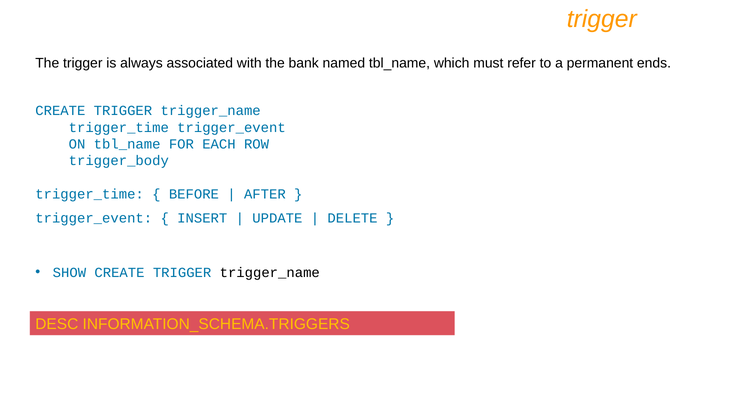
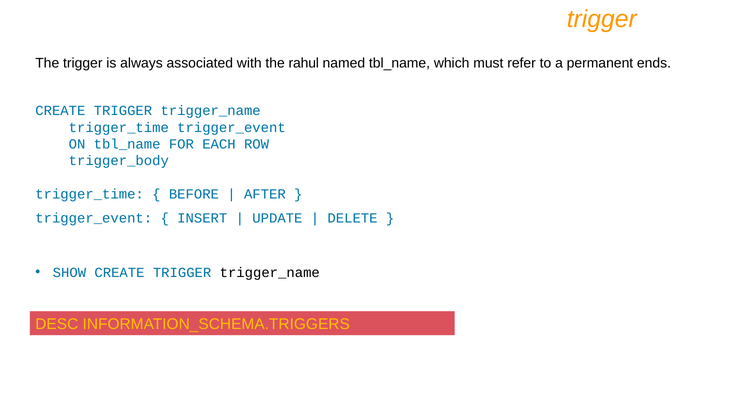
bank: bank -> rahul (304, 63)
